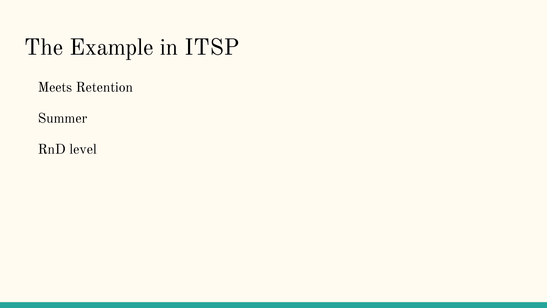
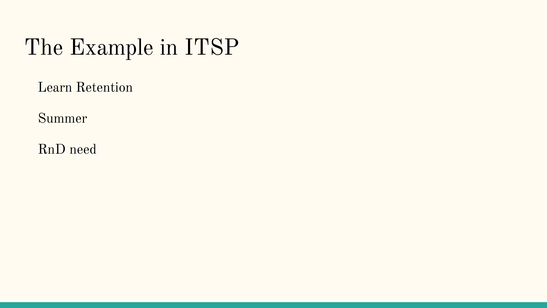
Meets: Meets -> Learn (55, 87)
level: level -> need (83, 149)
